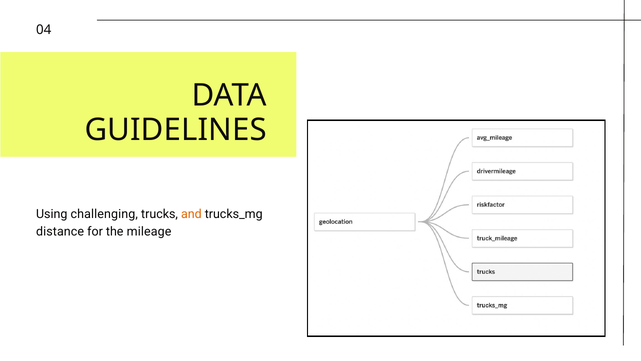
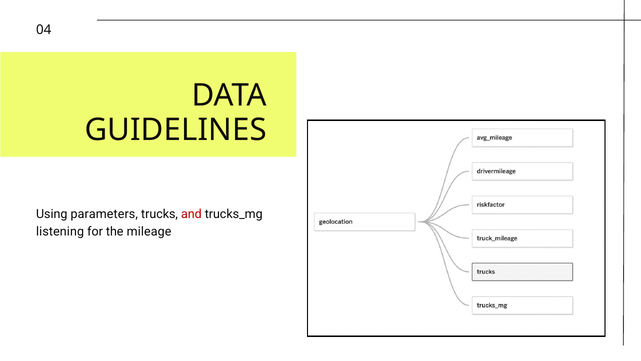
challenging: challenging -> parameters (104, 214)
and colour: orange -> red (191, 214)
distance: distance -> listening (60, 231)
